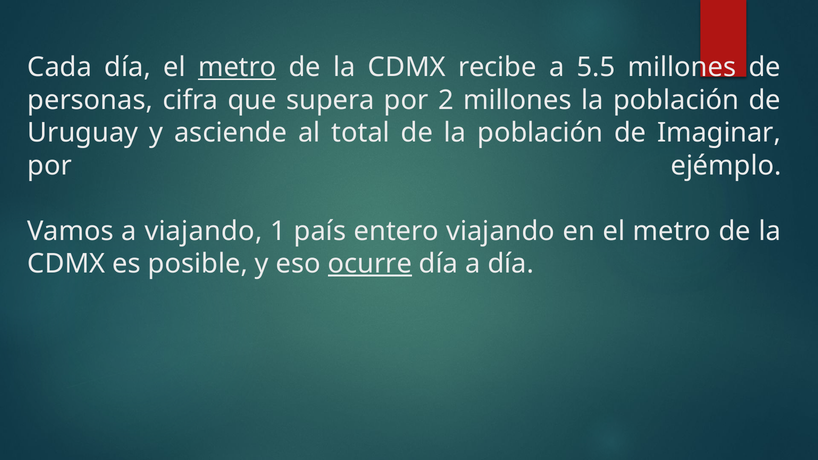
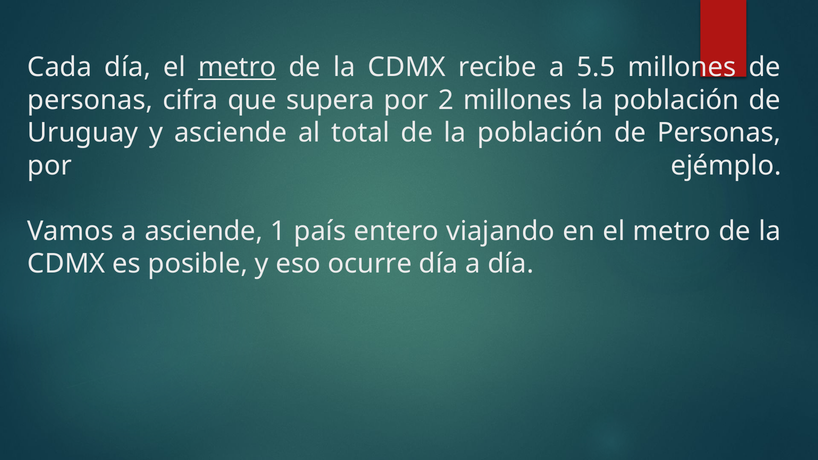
población de Imaginar: Imaginar -> Personas (719, 133)
a viajando: viajando -> asciende (204, 231)
ocurre underline: present -> none (370, 264)
